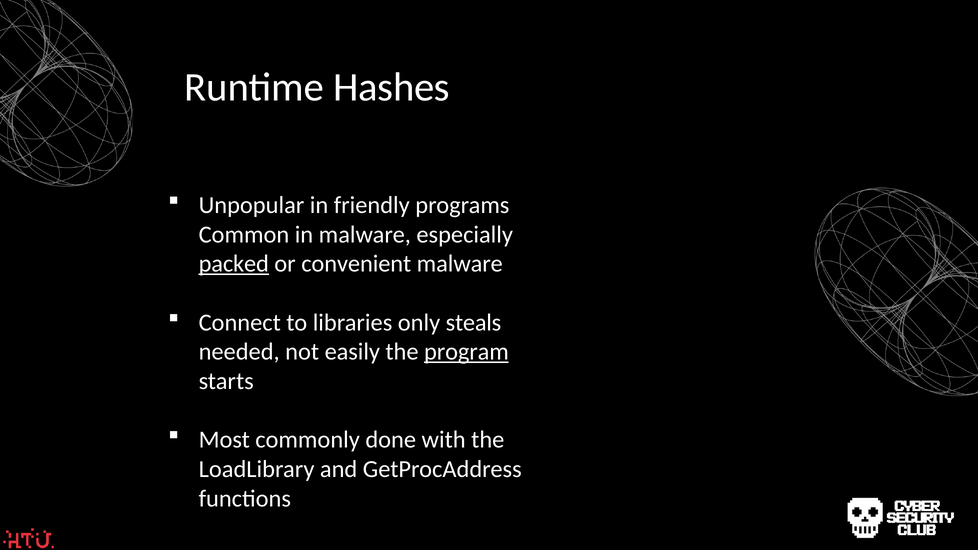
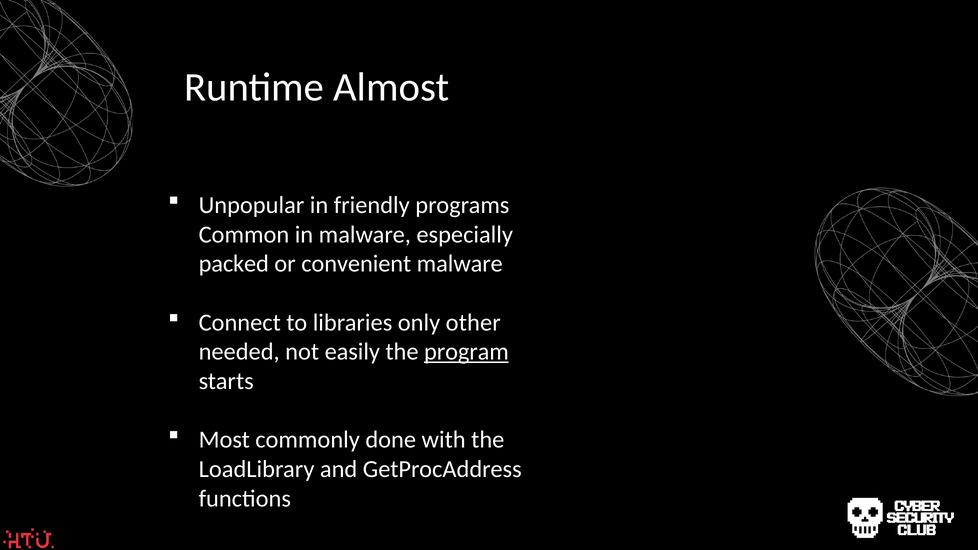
Hashes: Hashes -> Almost (391, 87)
packed underline: present -> none (234, 264)
steals: steals -> other (473, 323)
